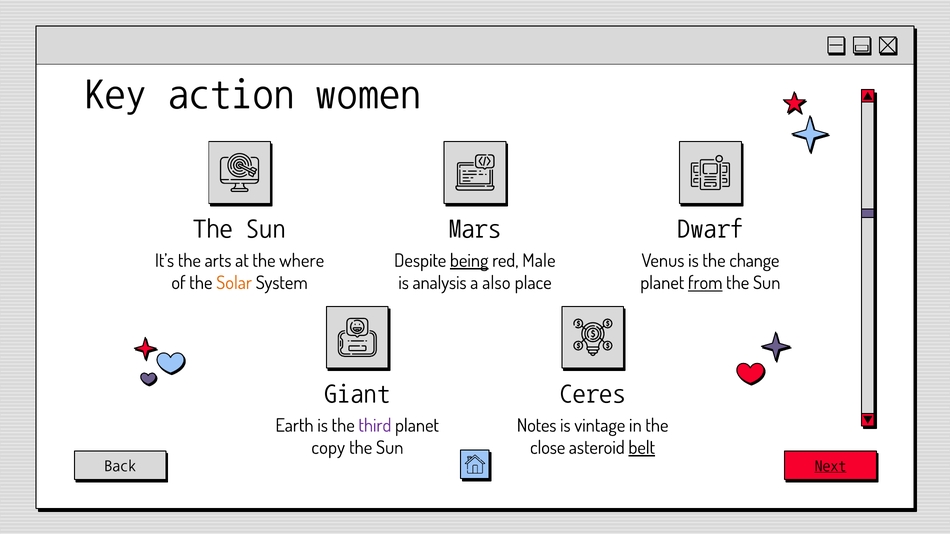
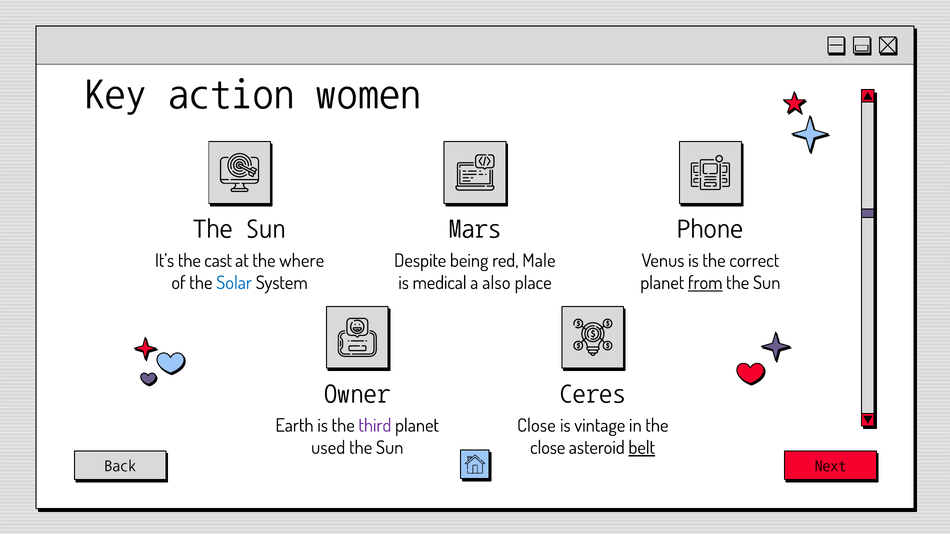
Dwarf: Dwarf -> Phone (710, 228)
arts: arts -> cast (218, 261)
being underline: present -> none (469, 261)
change: change -> correct (754, 261)
Solar colour: orange -> blue (234, 283)
analysis: analysis -> medical (440, 283)
Giant: Giant -> Owner (357, 393)
Notes: Notes -> Close (536, 426)
copy: copy -> used (328, 448)
Next underline: present -> none (830, 466)
